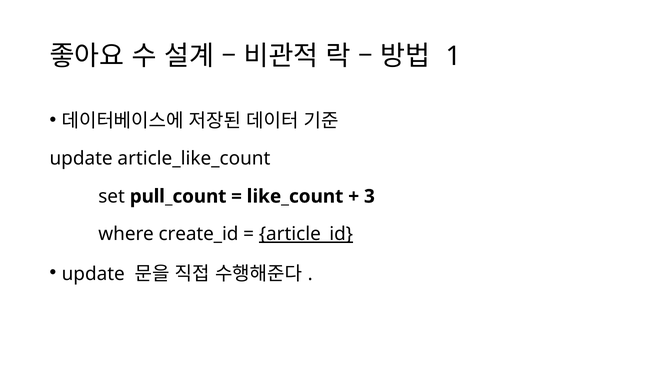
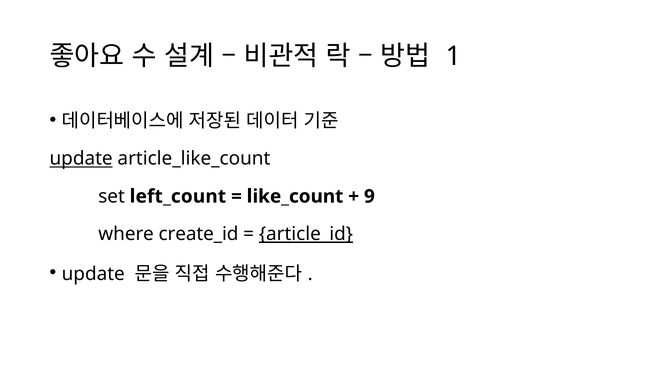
update underline: none -> present (81, 159)
pull_count: pull_count -> left_count (178, 196)
3: 3 -> 9 (369, 196)
